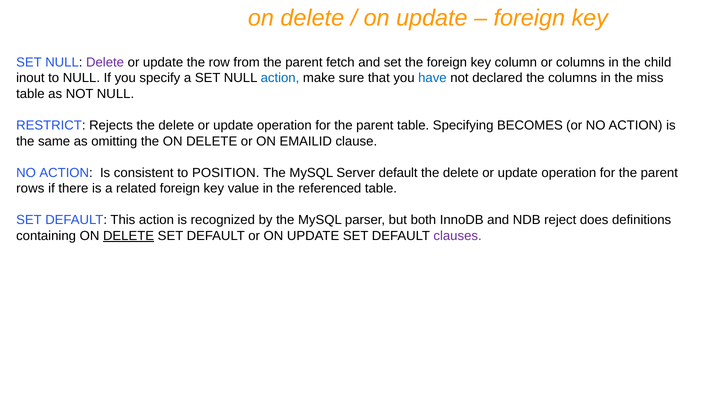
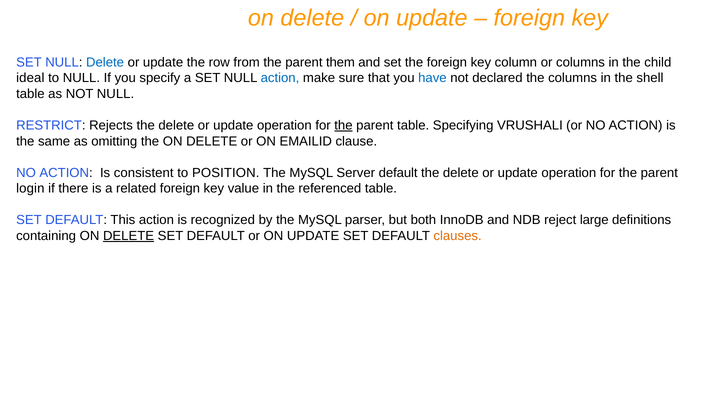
Delete colour: purple -> blue (105, 62)
fetch: fetch -> them (340, 62)
inout: inout -> ideal (30, 78)
miss: miss -> shell (650, 78)
the underline: none -> present (343, 126)
BECOMES: BECOMES -> VRUSHALI (530, 126)
rows: rows -> login (30, 189)
does: does -> large (594, 220)
clauses colour: purple -> orange (458, 236)
